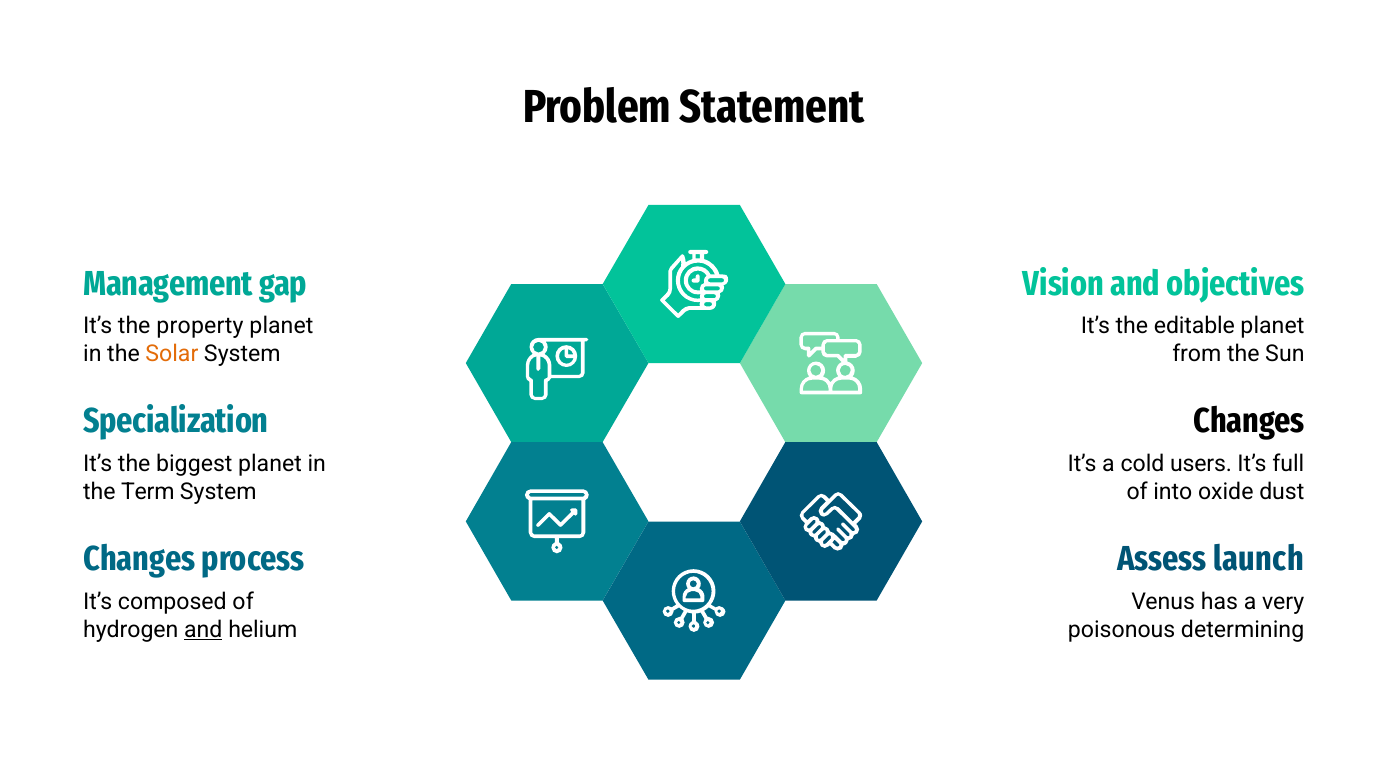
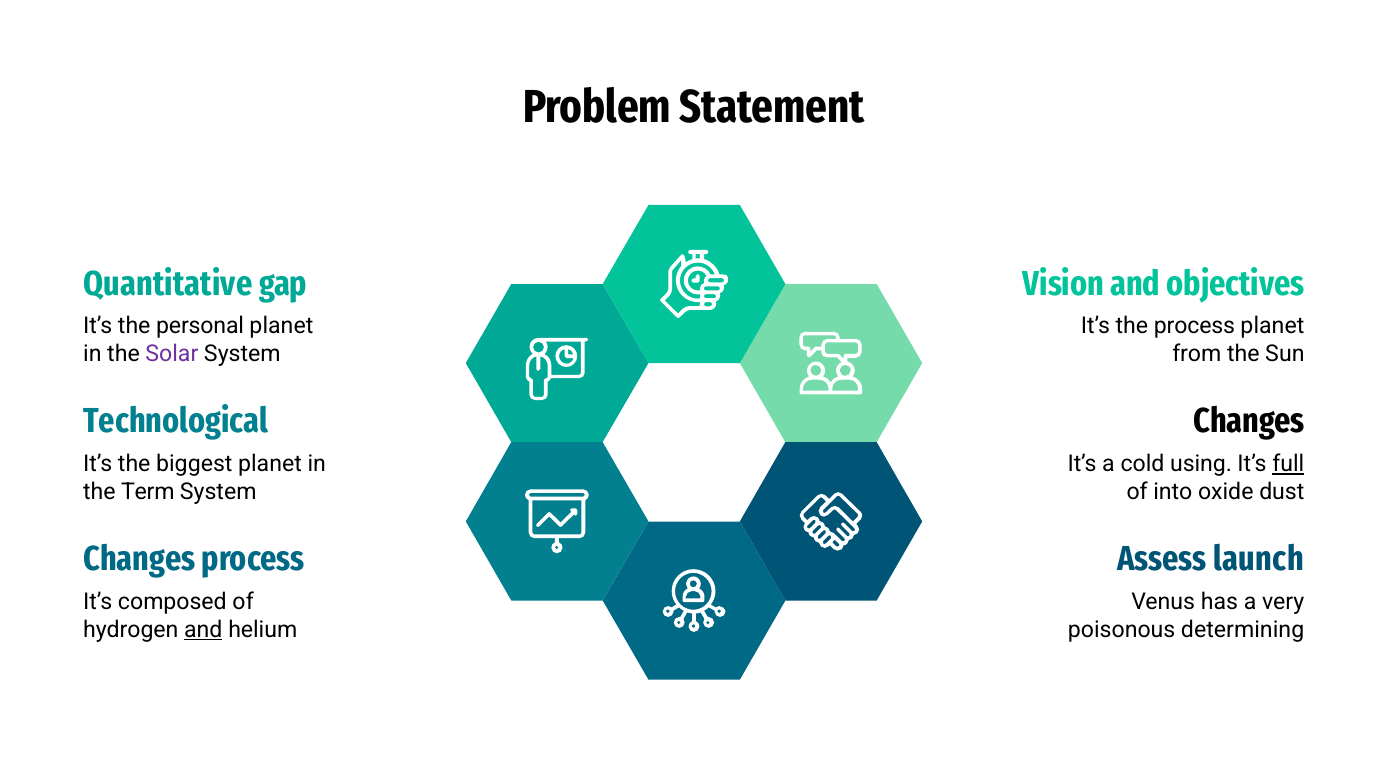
Management: Management -> Quantitative (168, 283)
property: property -> personal (200, 326)
the editable: editable -> process (1194, 326)
Solar colour: orange -> purple (172, 354)
Specialization: Specialization -> Technological (176, 421)
users: users -> using (1201, 464)
full underline: none -> present (1288, 464)
